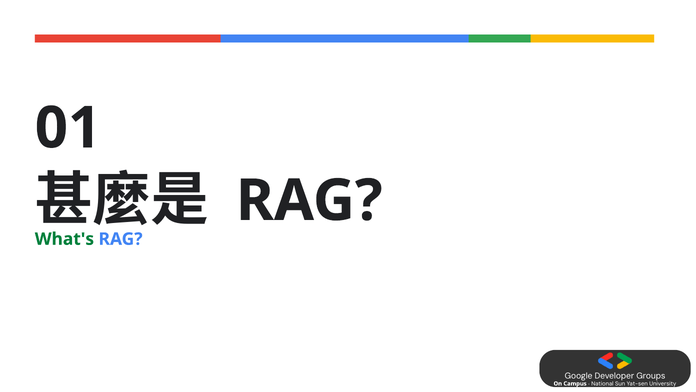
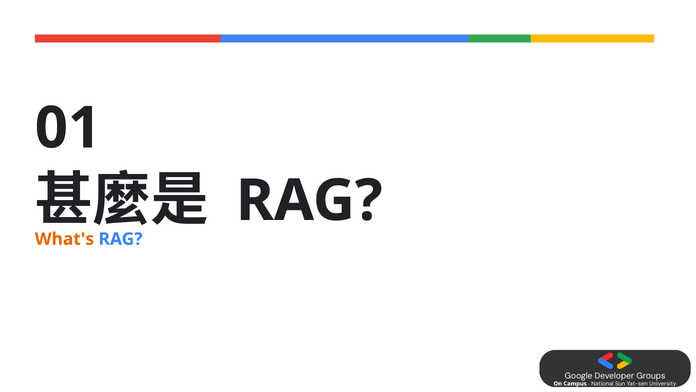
What's colour: green -> orange (64, 239)
